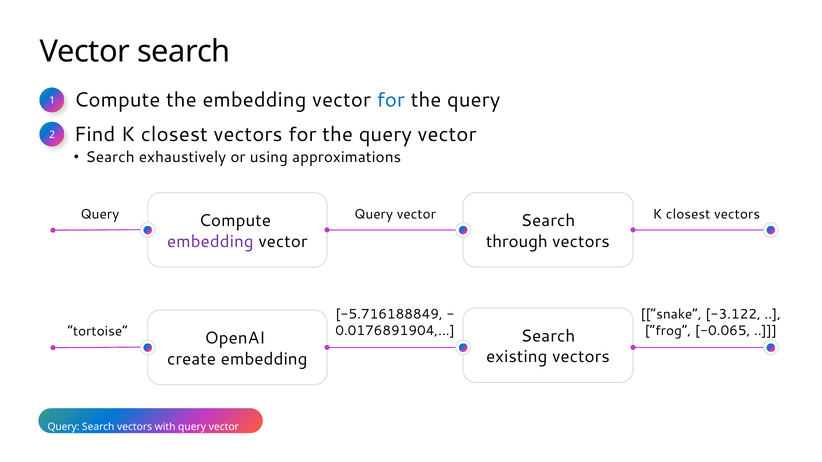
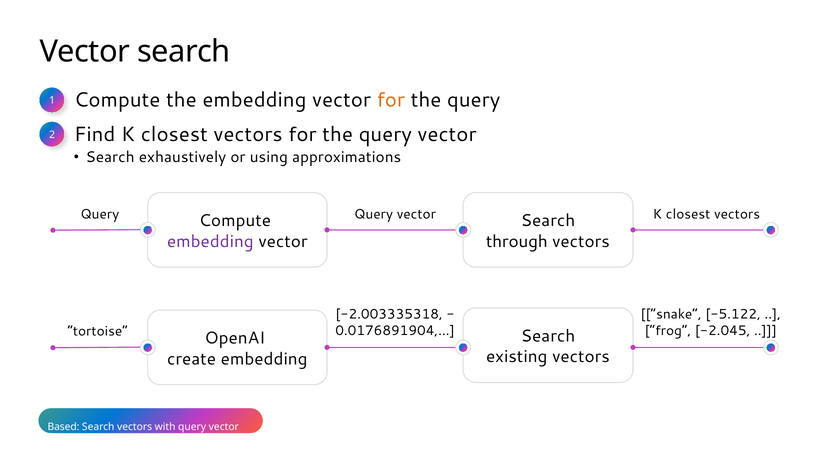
for colour: blue -> orange (391, 100)
-5.716188849: -5.716188849 -> -2.003335318 (389, 315)
-3.122: -3.122 -> -5.122 (733, 315)
-0.065: -0.065 -> -2.045 (723, 331)
Query: Query -> Based (63, 427)
